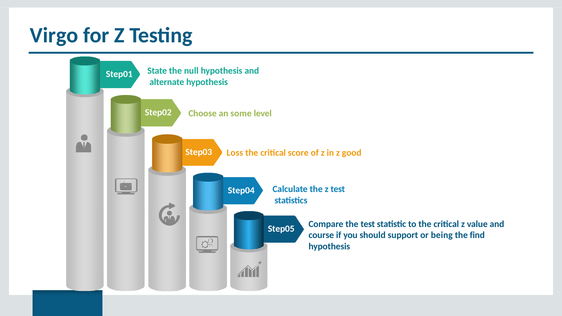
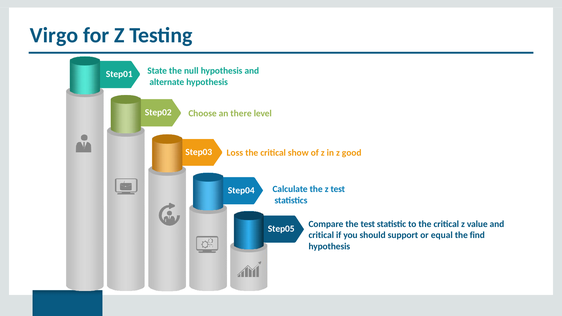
some: some -> there (241, 113)
score: score -> show (298, 153)
course: course -> critical (321, 235)
being: being -> equal (442, 235)
